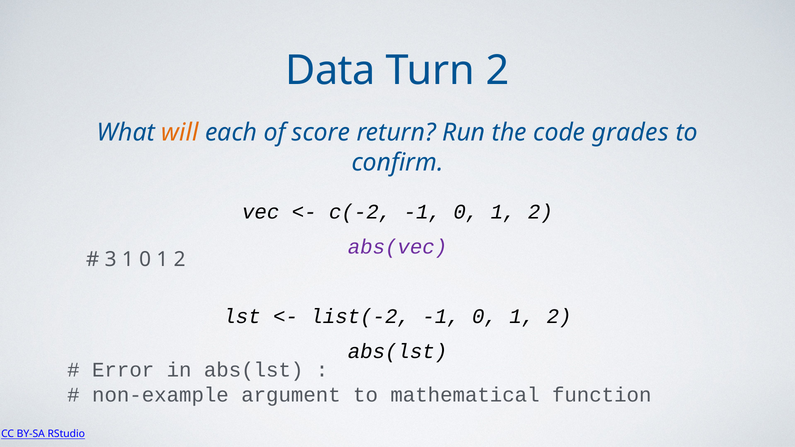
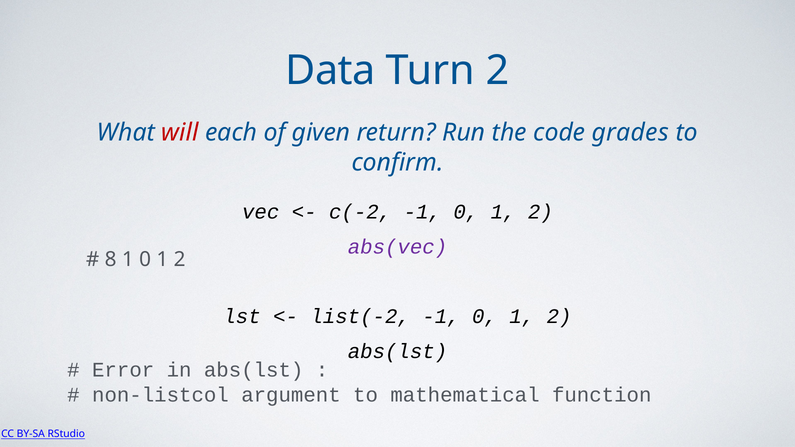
will colour: orange -> red (180, 133)
score: score -> given (321, 133)
3: 3 -> 8 (111, 259)
non-example: non-example -> non-listcol (160, 395)
